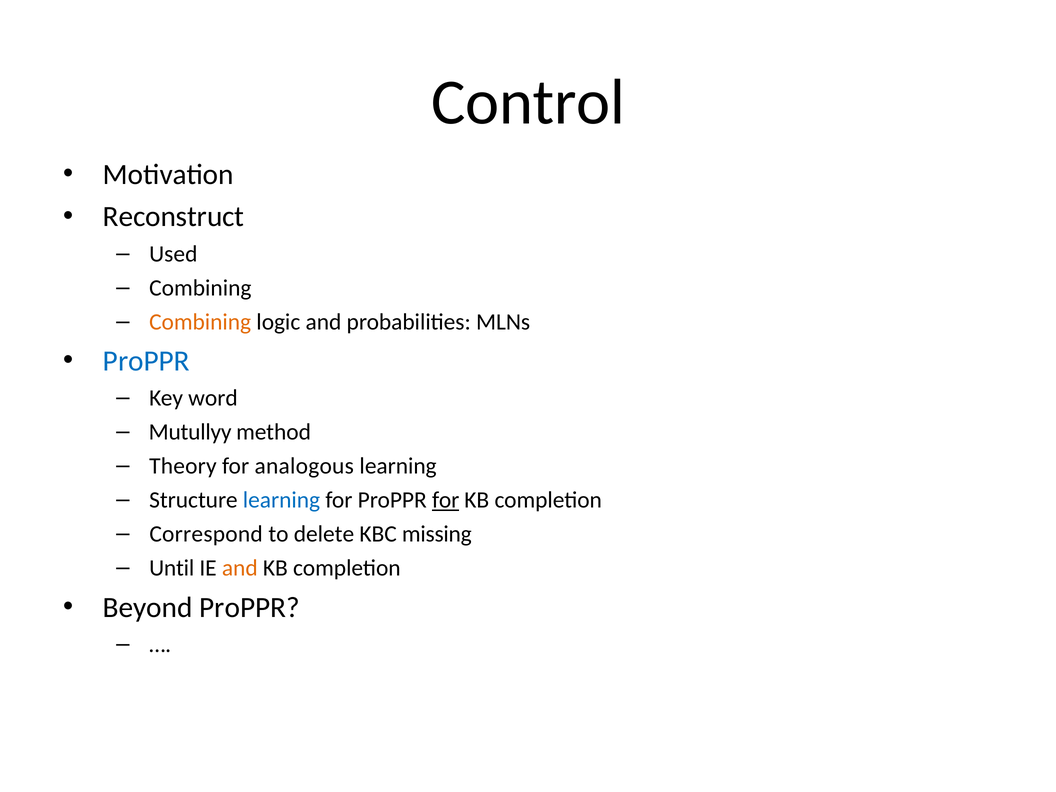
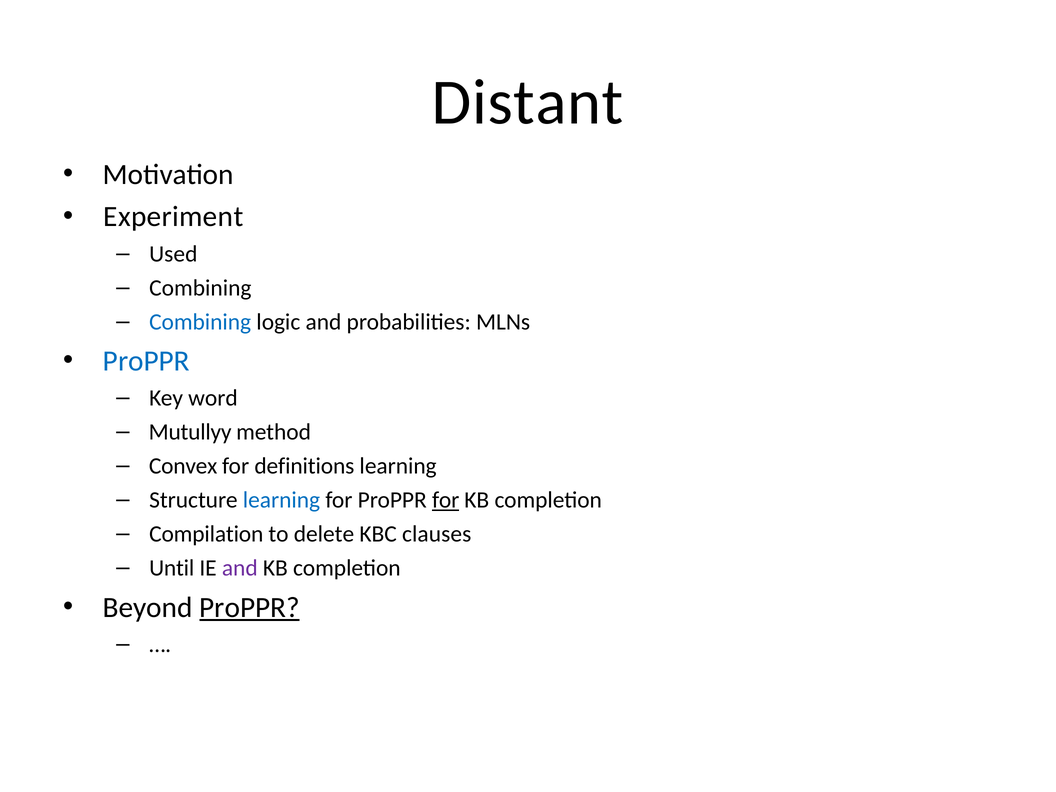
Control: Control -> Distant (528, 102)
Reconstruct: Reconstruct -> Experiment (173, 217)
Combining colour: orange -> blue (200, 322)
Theory: Theory -> Convex (183, 466)
analogous: analogous -> definitions (304, 466)
Correspond: Correspond -> Compilation (206, 534)
missing: missing -> clauses (437, 534)
and colour: orange -> purple (240, 568)
ProPPR underline: none -> present (249, 607)
